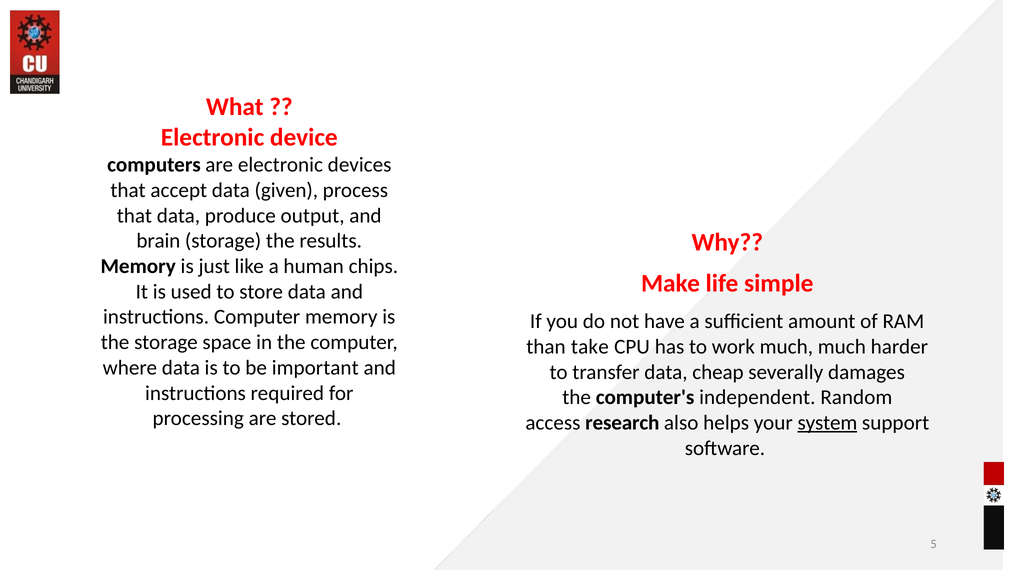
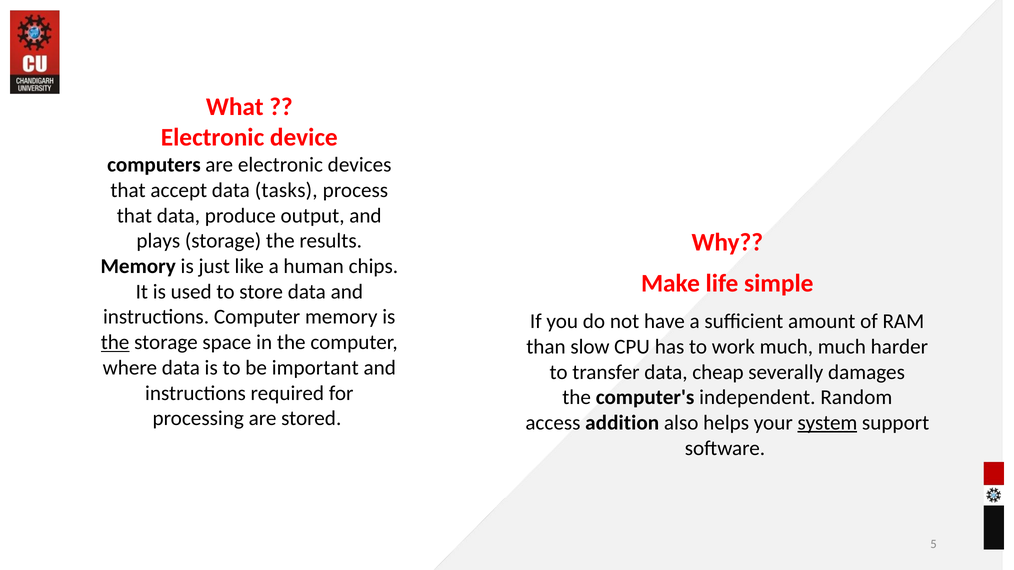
given: given -> tasks (286, 190)
brain: brain -> plays (158, 241)
the underline: none -> present (115, 343)
take: take -> slow (590, 347)
research: research -> addition (622, 423)
